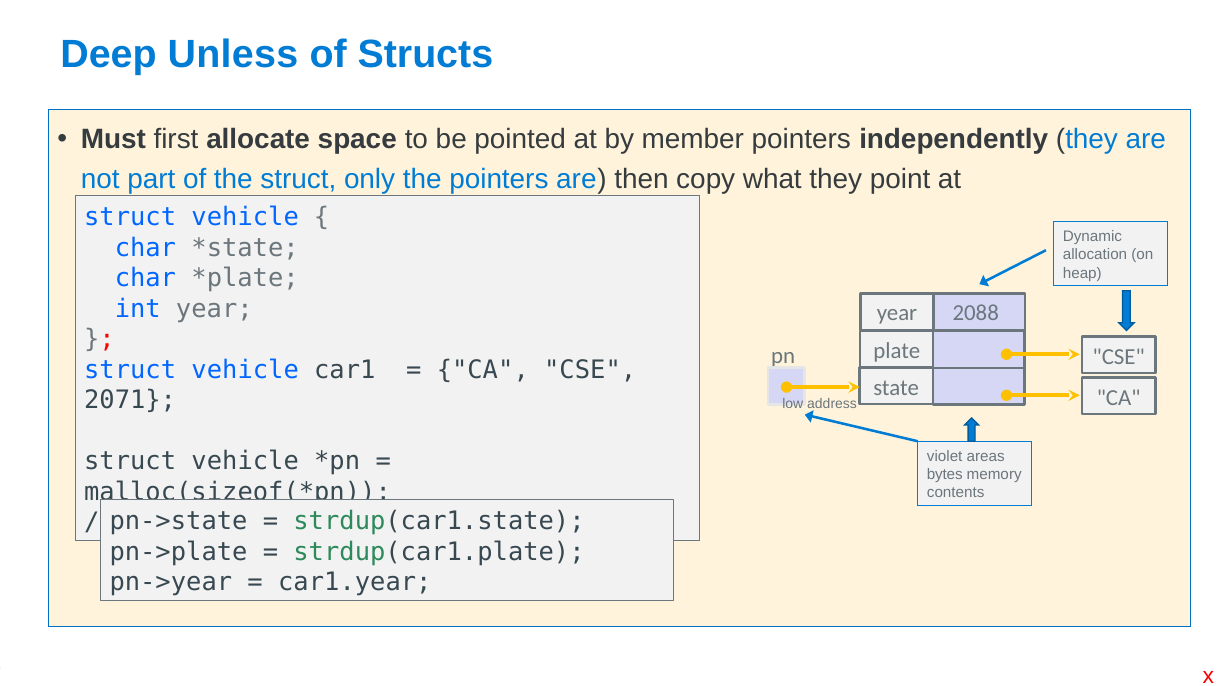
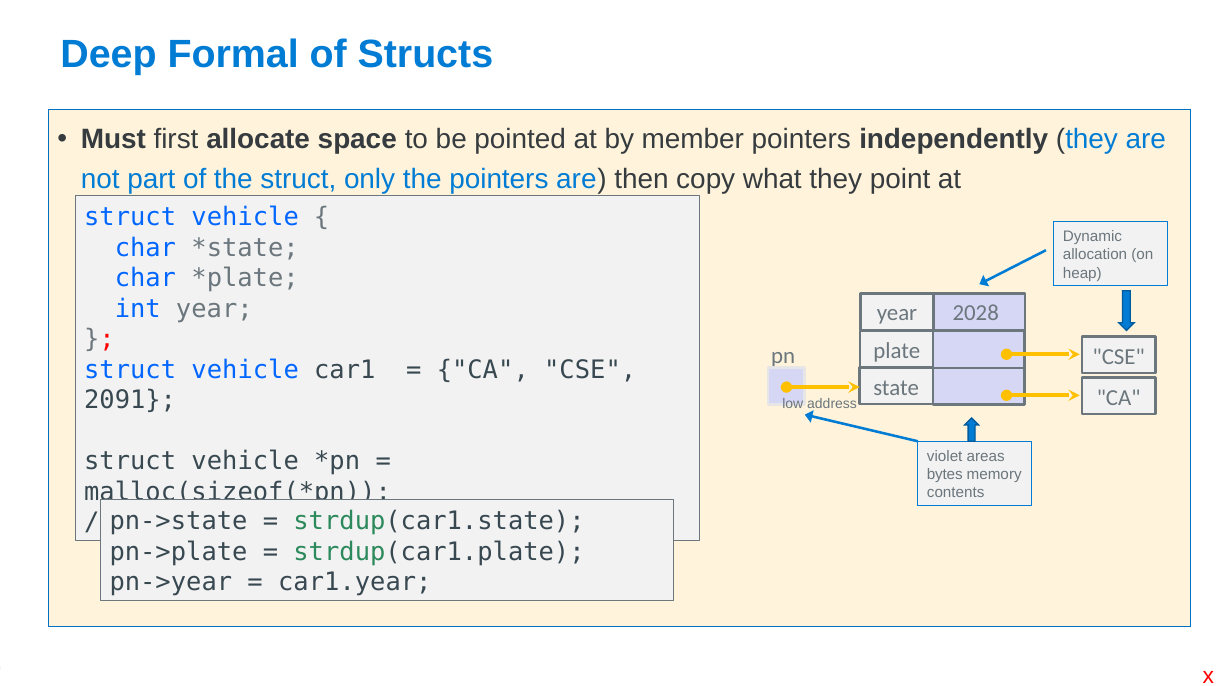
Unless: Unless -> Formal (233, 55)
2088: 2088 -> 2028 (976, 314)
2071: 2071 -> 2091 (130, 400)
